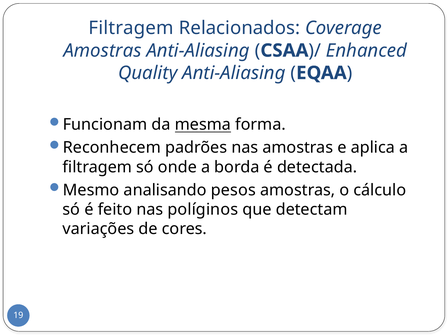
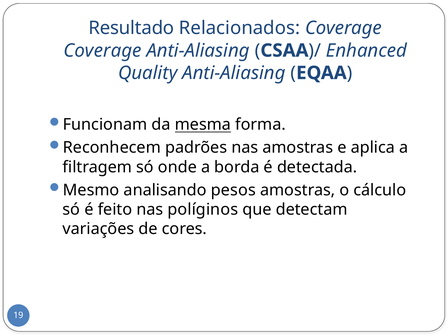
Filtragem: Filtragem -> Resultado (131, 28)
Amostras: Amostras -> Coverage (102, 51)
